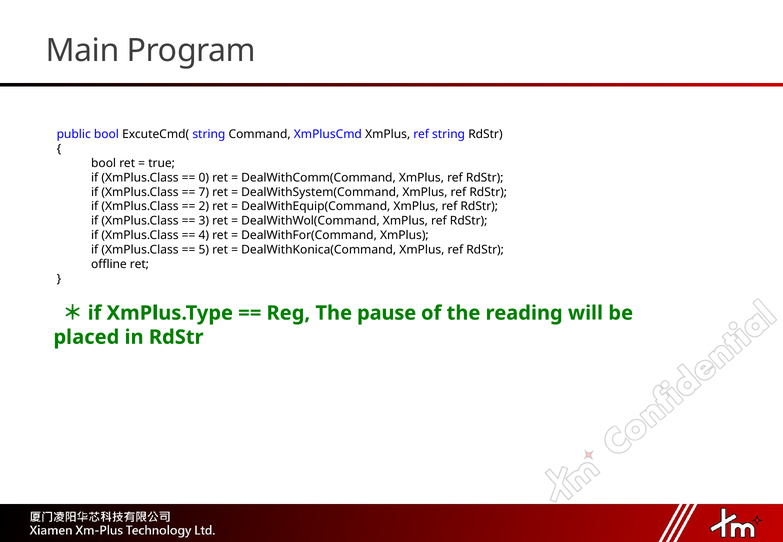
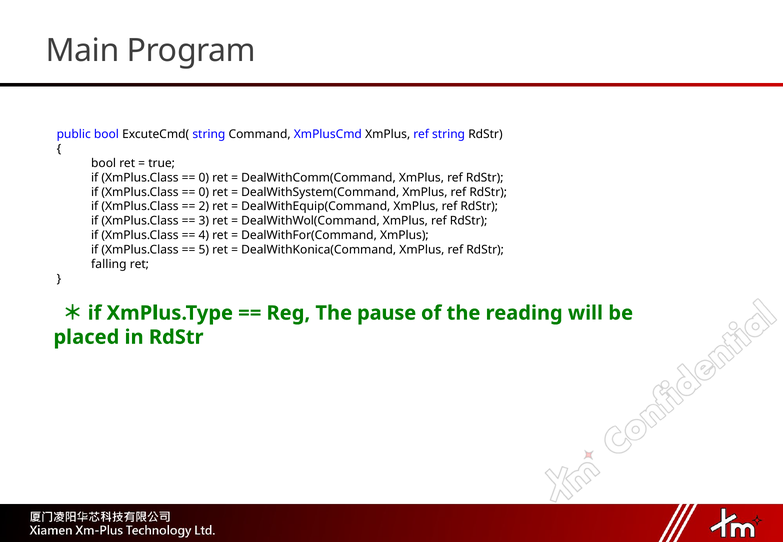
7: 7 -> 0 (204, 192)
offline: offline -> falling (109, 264)
